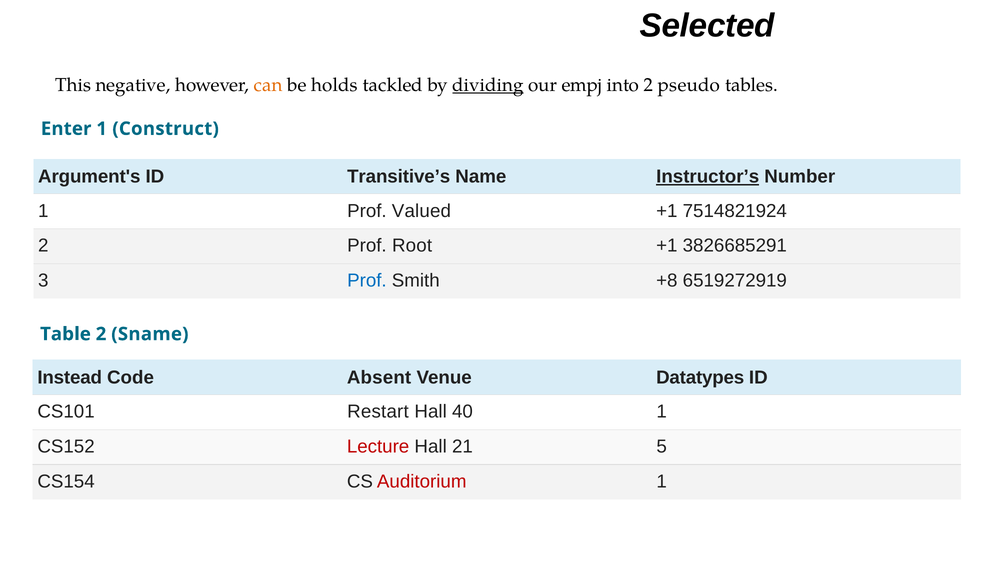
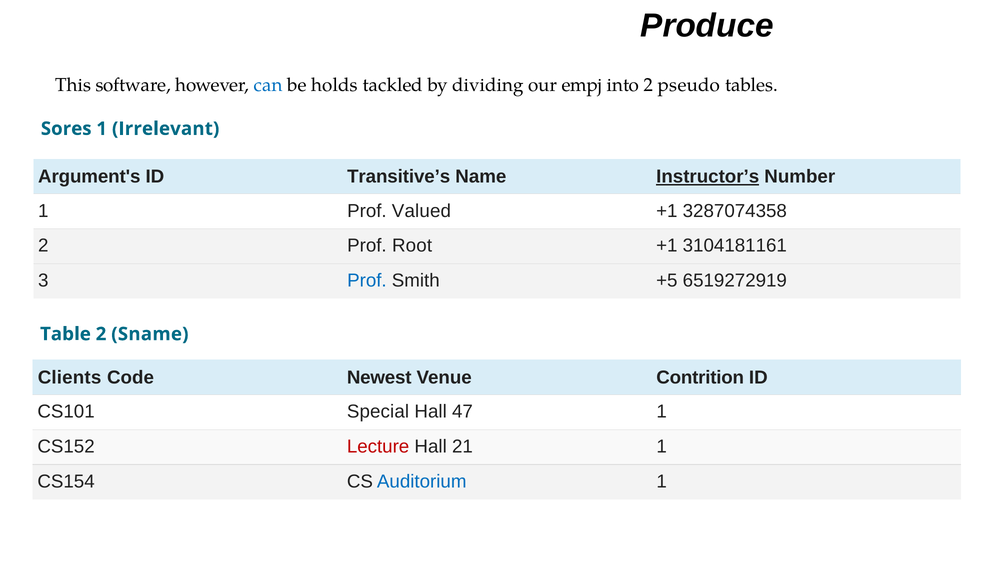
Selected: Selected -> Produce (707, 26)
negative: negative -> software (133, 85)
can colour: orange -> blue (268, 85)
dividing underline: present -> none (488, 85)
Enter: Enter -> Sores (66, 129)
Construct: Construct -> Irrelevant (166, 129)
7514821924: 7514821924 -> 3287074358 (735, 211)
3826685291: 3826685291 -> 3104181161 (735, 246)
+8: +8 -> +5 (667, 281)
Instead: Instead -> Clients (70, 378)
Absent: Absent -> Newest (379, 378)
Datatypes: Datatypes -> Contrition (700, 378)
Restart: Restart -> Special (378, 412)
40: 40 -> 47 (462, 412)
21 5: 5 -> 1 (662, 447)
Auditorium colour: red -> blue (422, 482)
